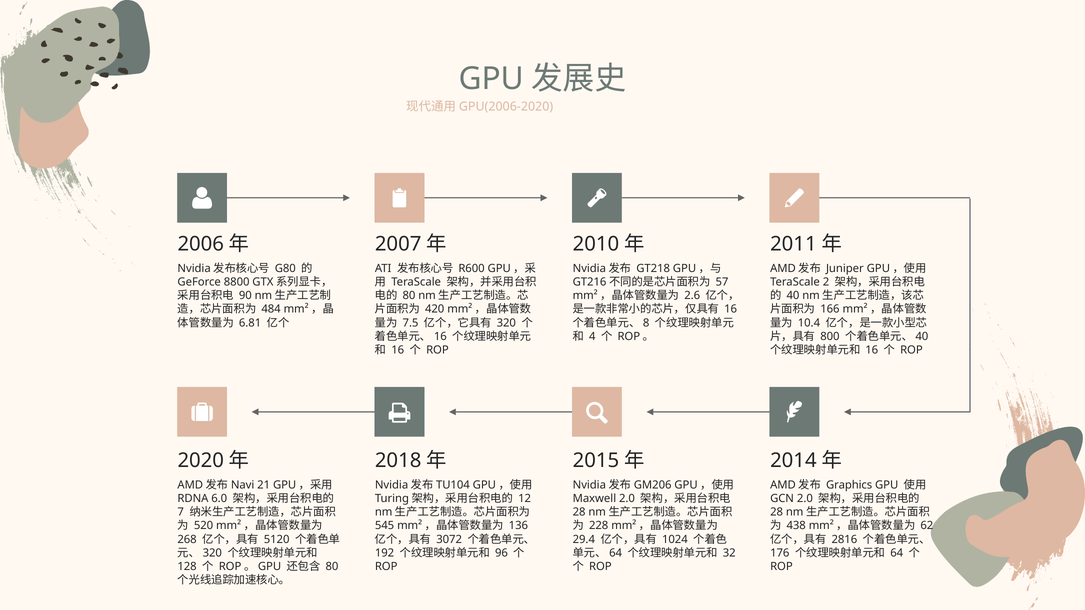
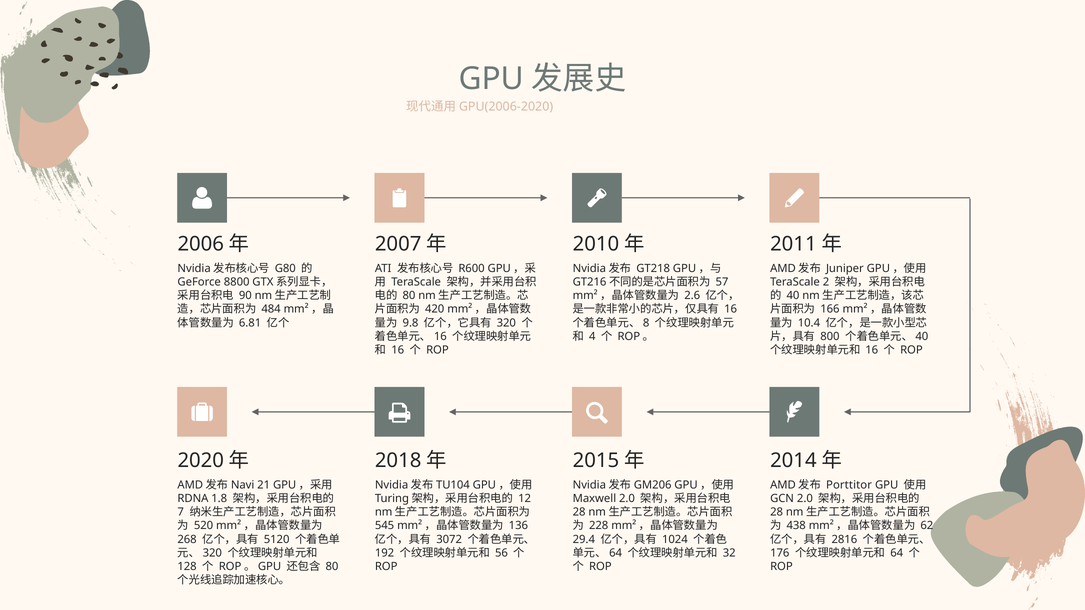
7.5: 7.5 -> 9.8 (411, 323)
Graphics: Graphics -> Porttitor (849, 485)
6.0: 6.0 -> 1.8 (219, 499)
96: 96 -> 56 (501, 553)
